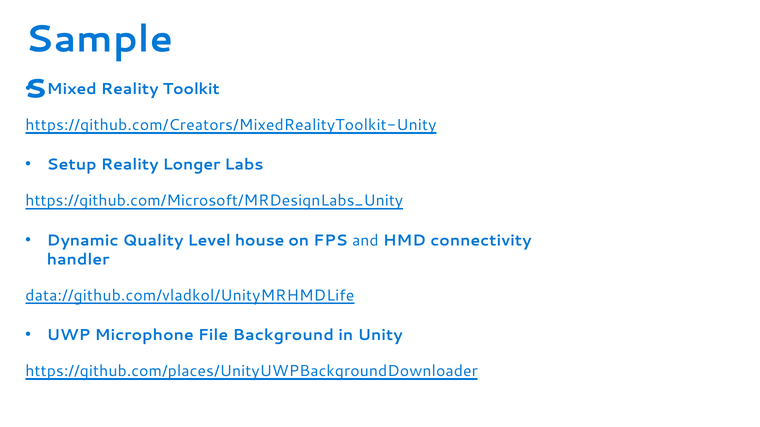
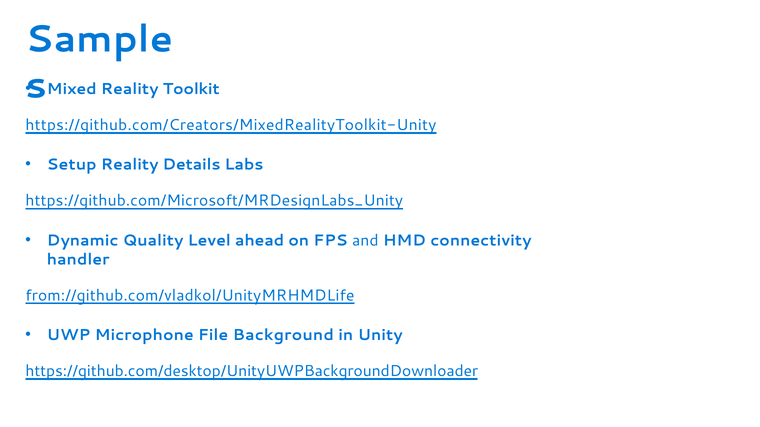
Longer: Longer -> Details (192, 165)
house: house -> ahead (260, 241)
data://github.com/vladkol/UnityMRHMDLife: data://github.com/vladkol/UnityMRHMDLife -> from://github.com/vladkol/UnityMRHMDLife (190, 296)
https://github.com/places/UnityUWPBackgroundDownloader: https://github.com/places/UnityUWPBackgroundDownloader -> https://github.com/desktop/UnityUWPBackgroundDownloader (252, 371)
